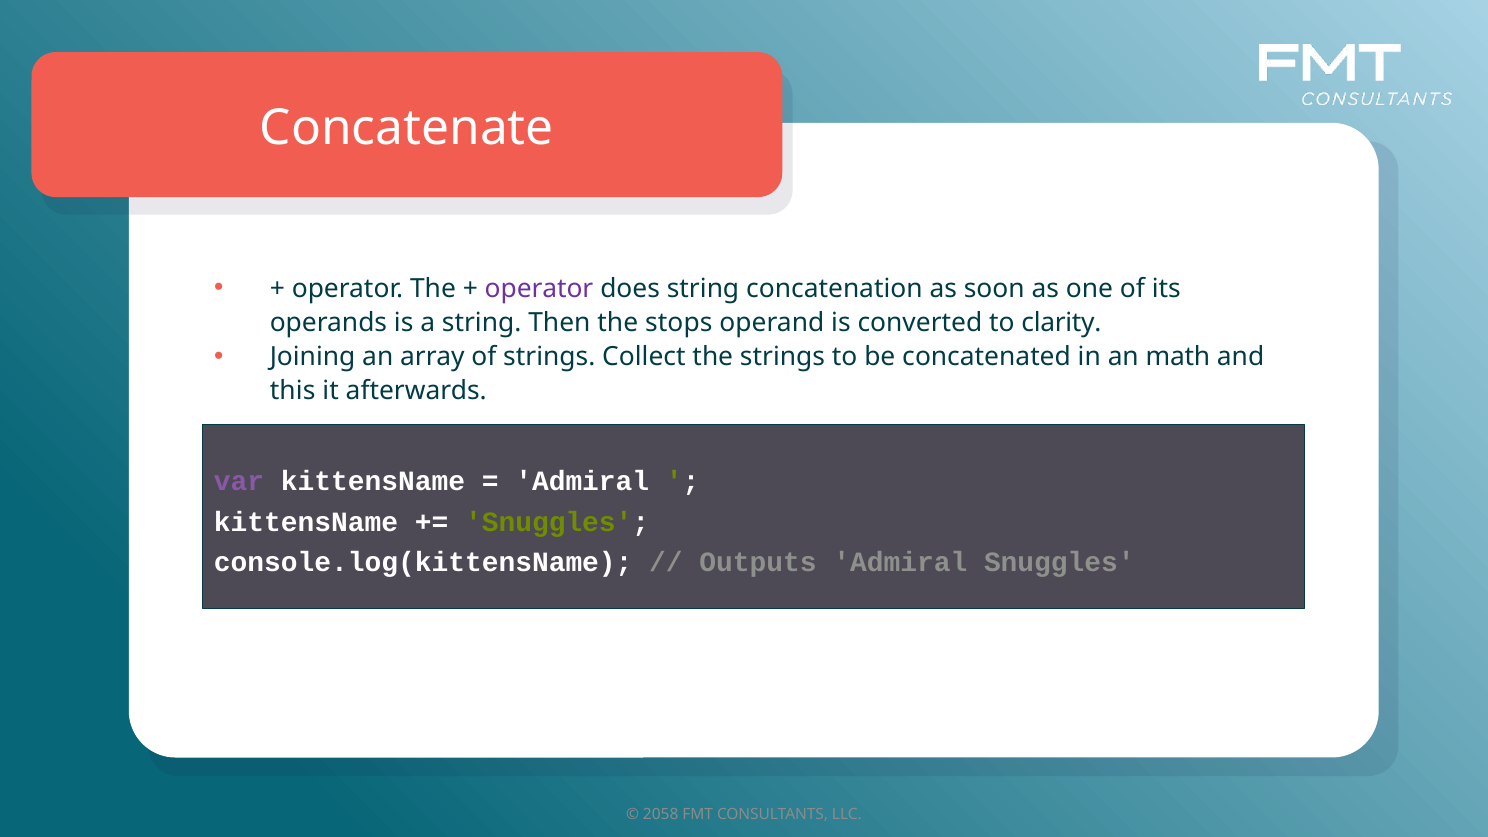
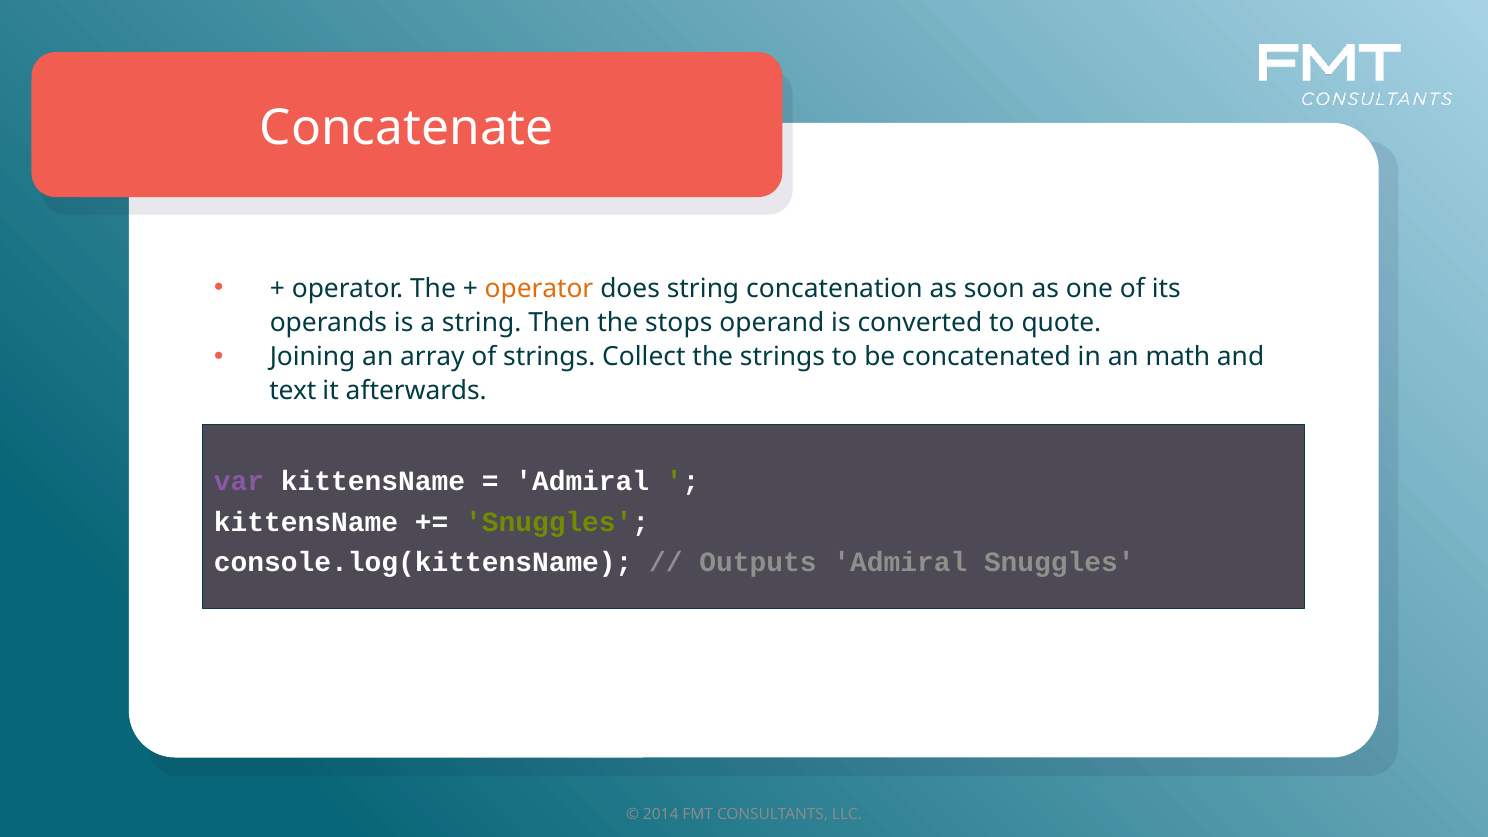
operator colour: purple -> orange (539, 289)
clarity: clarity -> quote (1061, 323)
this: this -> text (293, 391)
2058: 2058 -> 2014 (661, 815)
